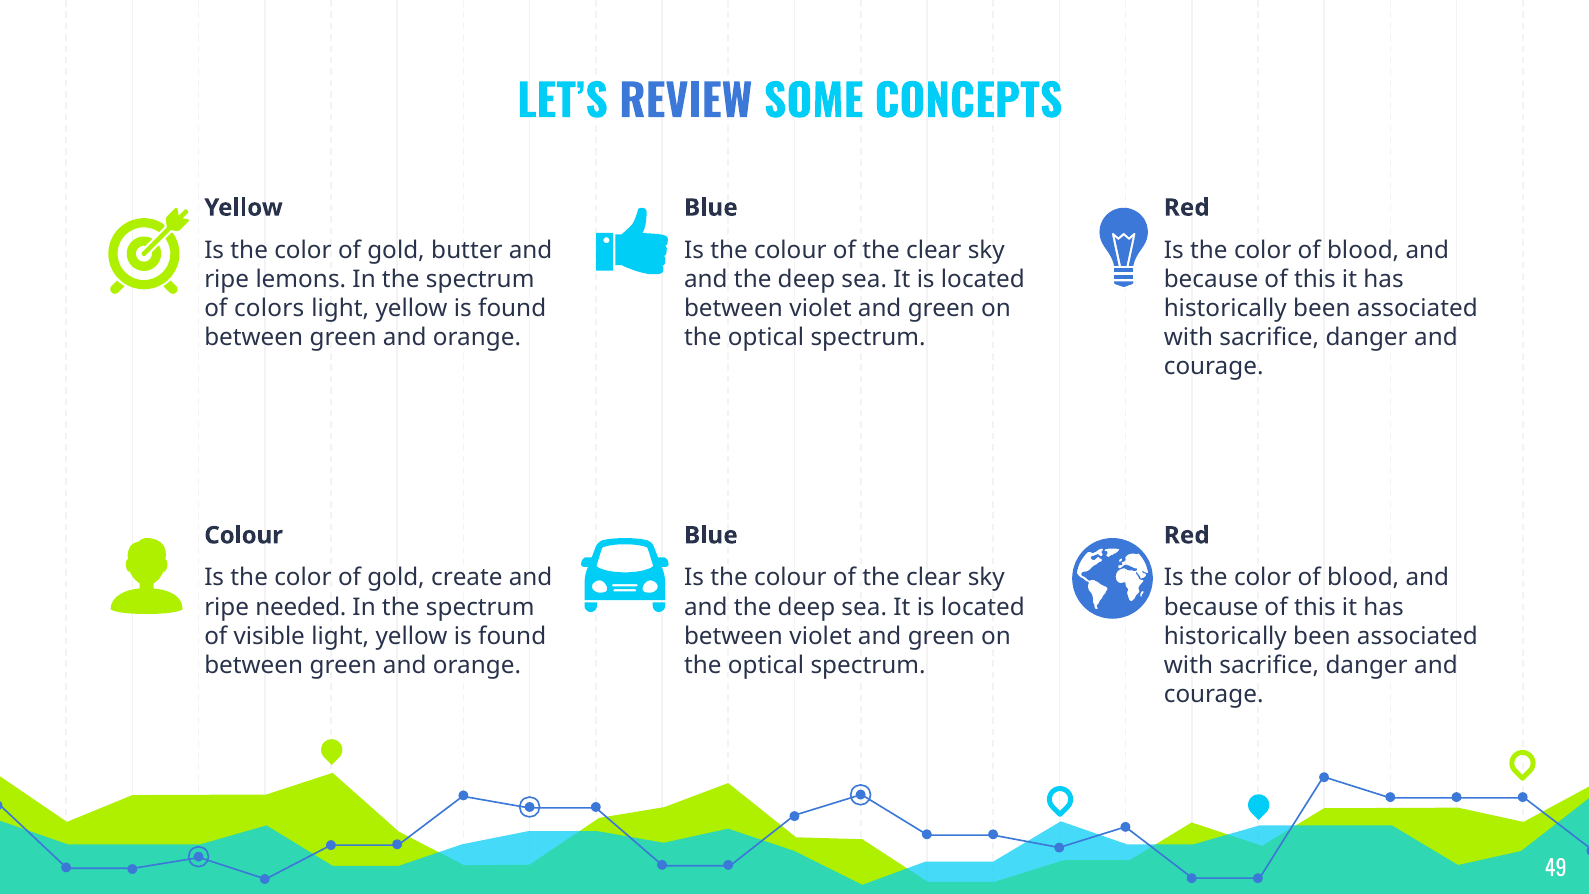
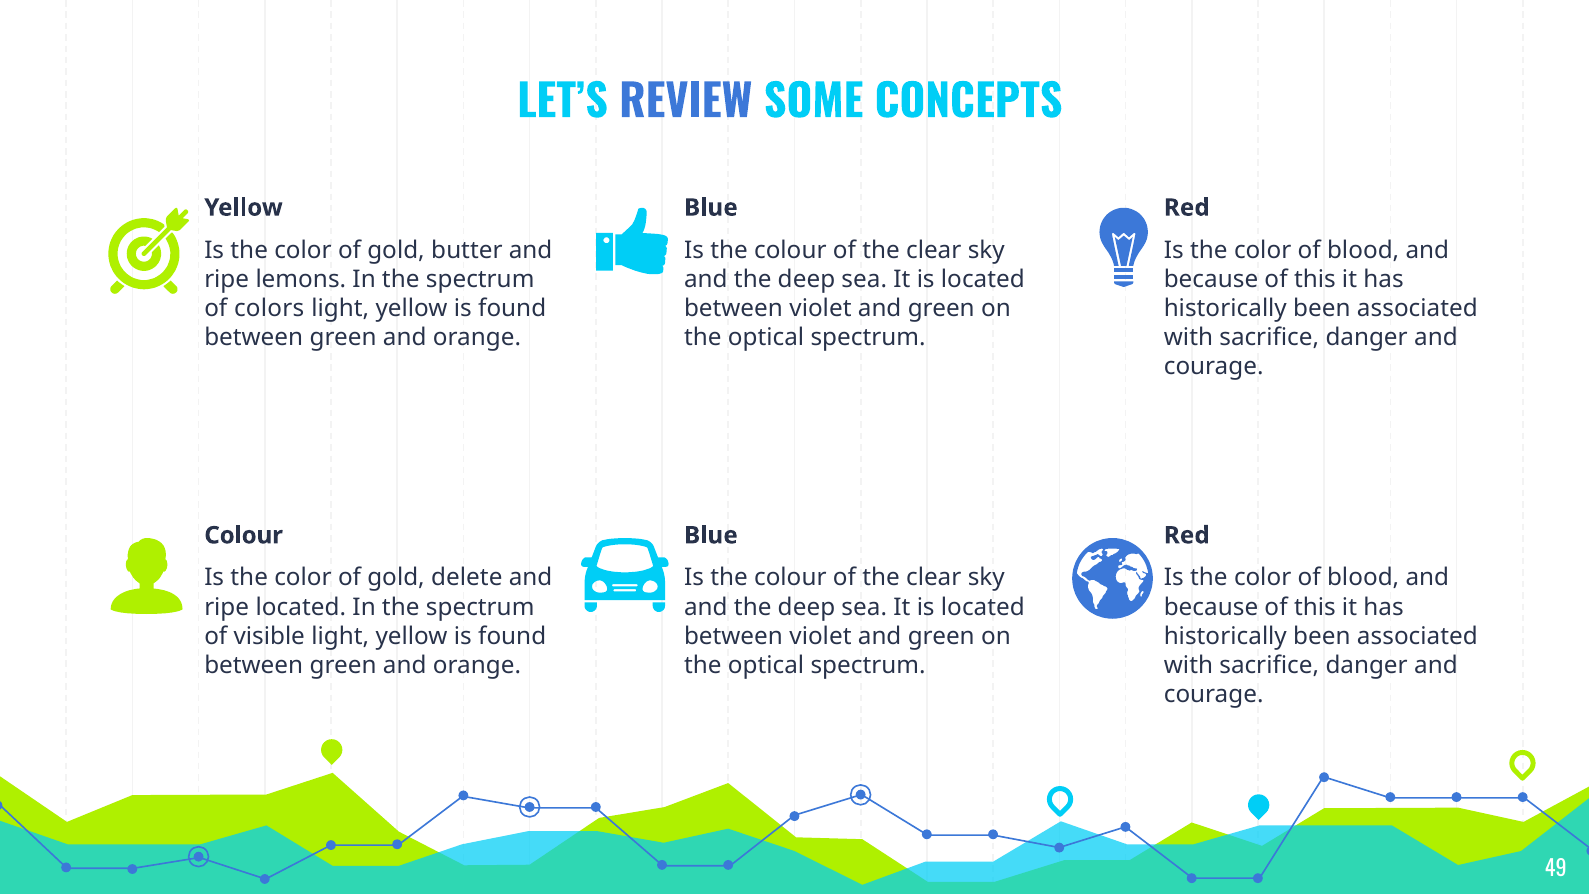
create: create -> delete (467, 578)
ripe needed: needed -> located (301, 607)
